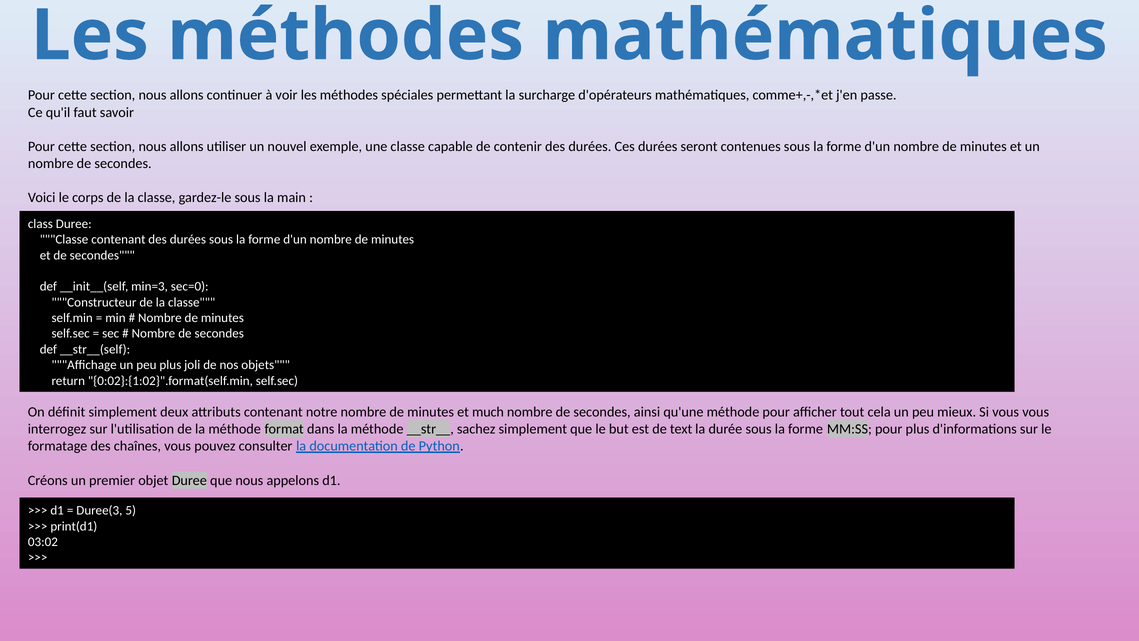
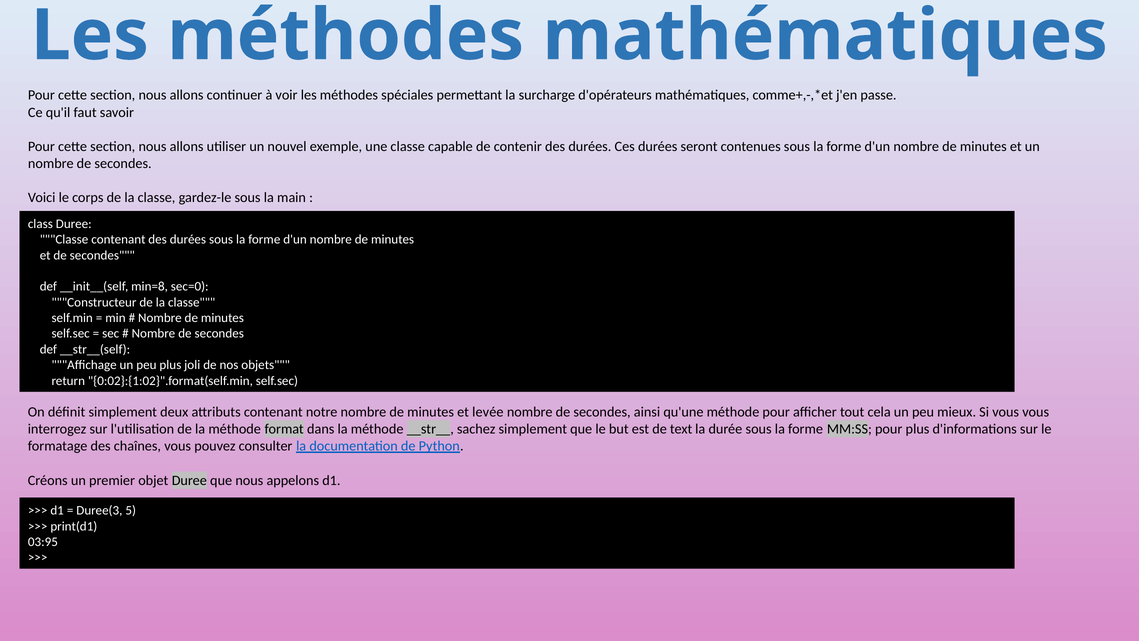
min=3: min=3 -> min=8 (150, 286)
much: much -> levée (488, 412)
03:02: 03:02 -> 03:95 (43, 542)
